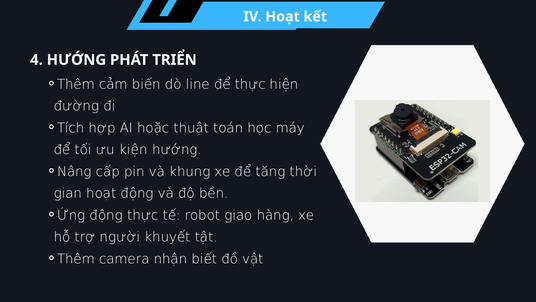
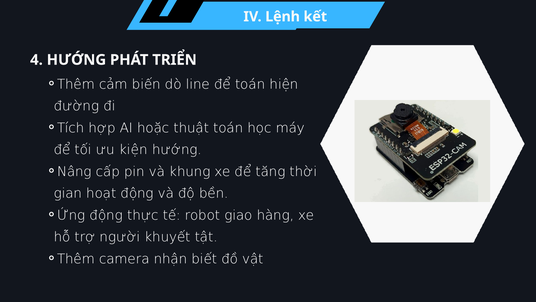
IV Hoạt: Hoạt -> Lệnh (283, 17)
để thực: thực -> toán (250, 84)
